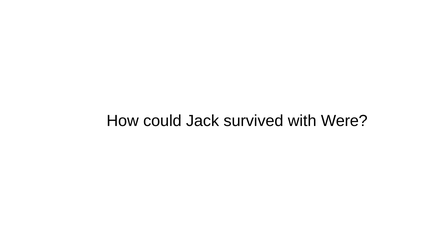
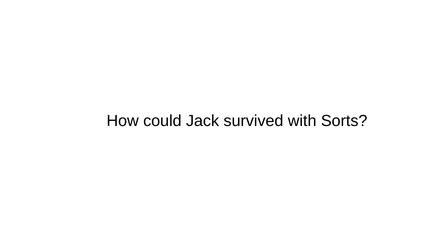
Were: Were -> Sorts (344, 121)
